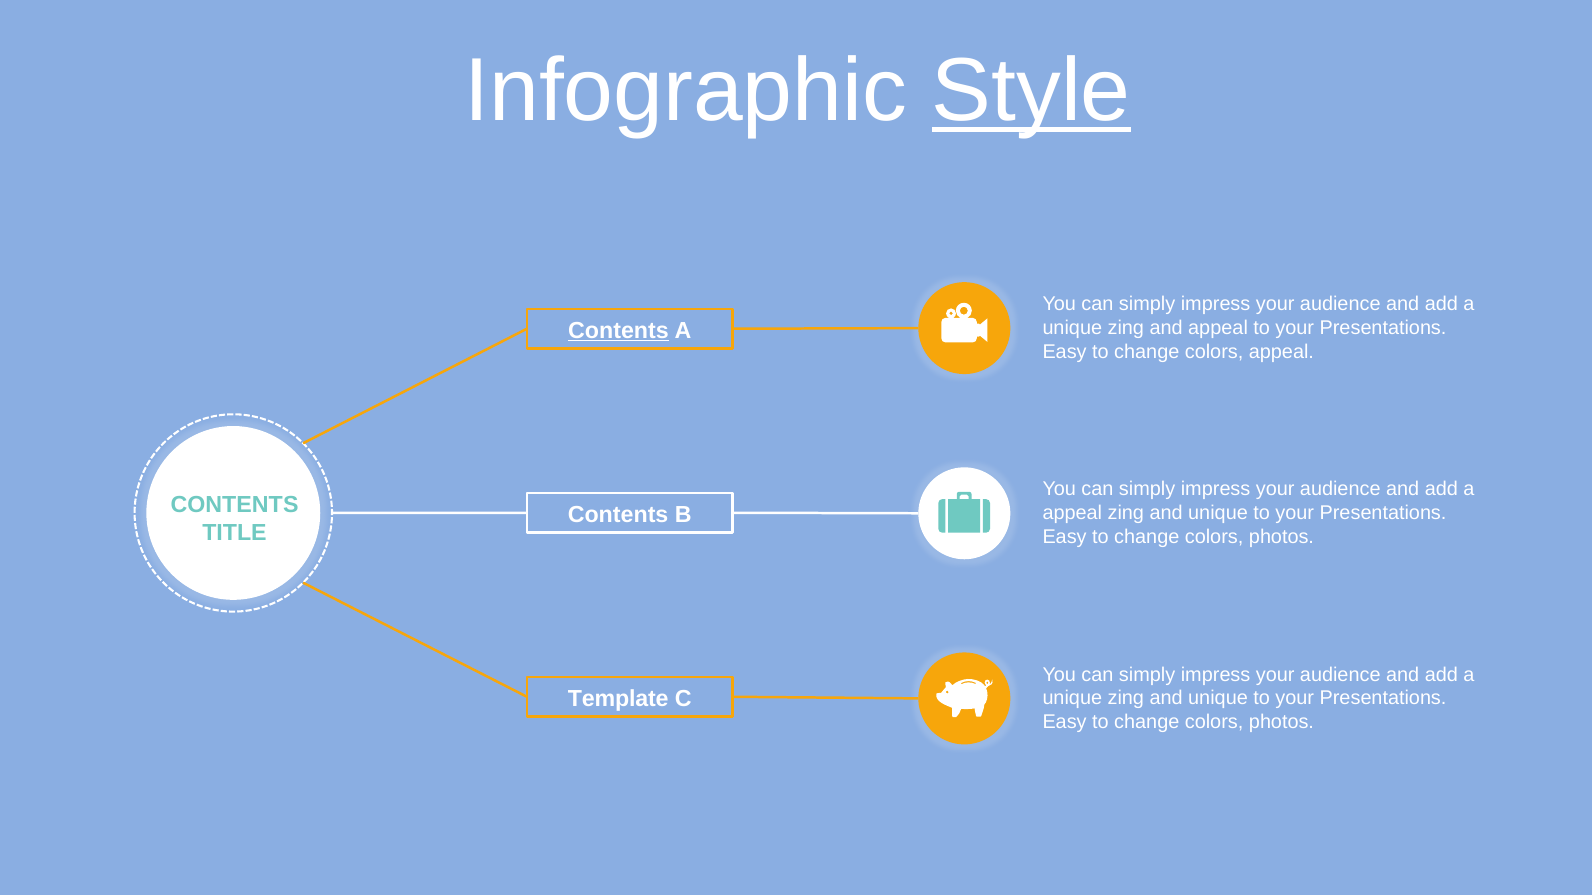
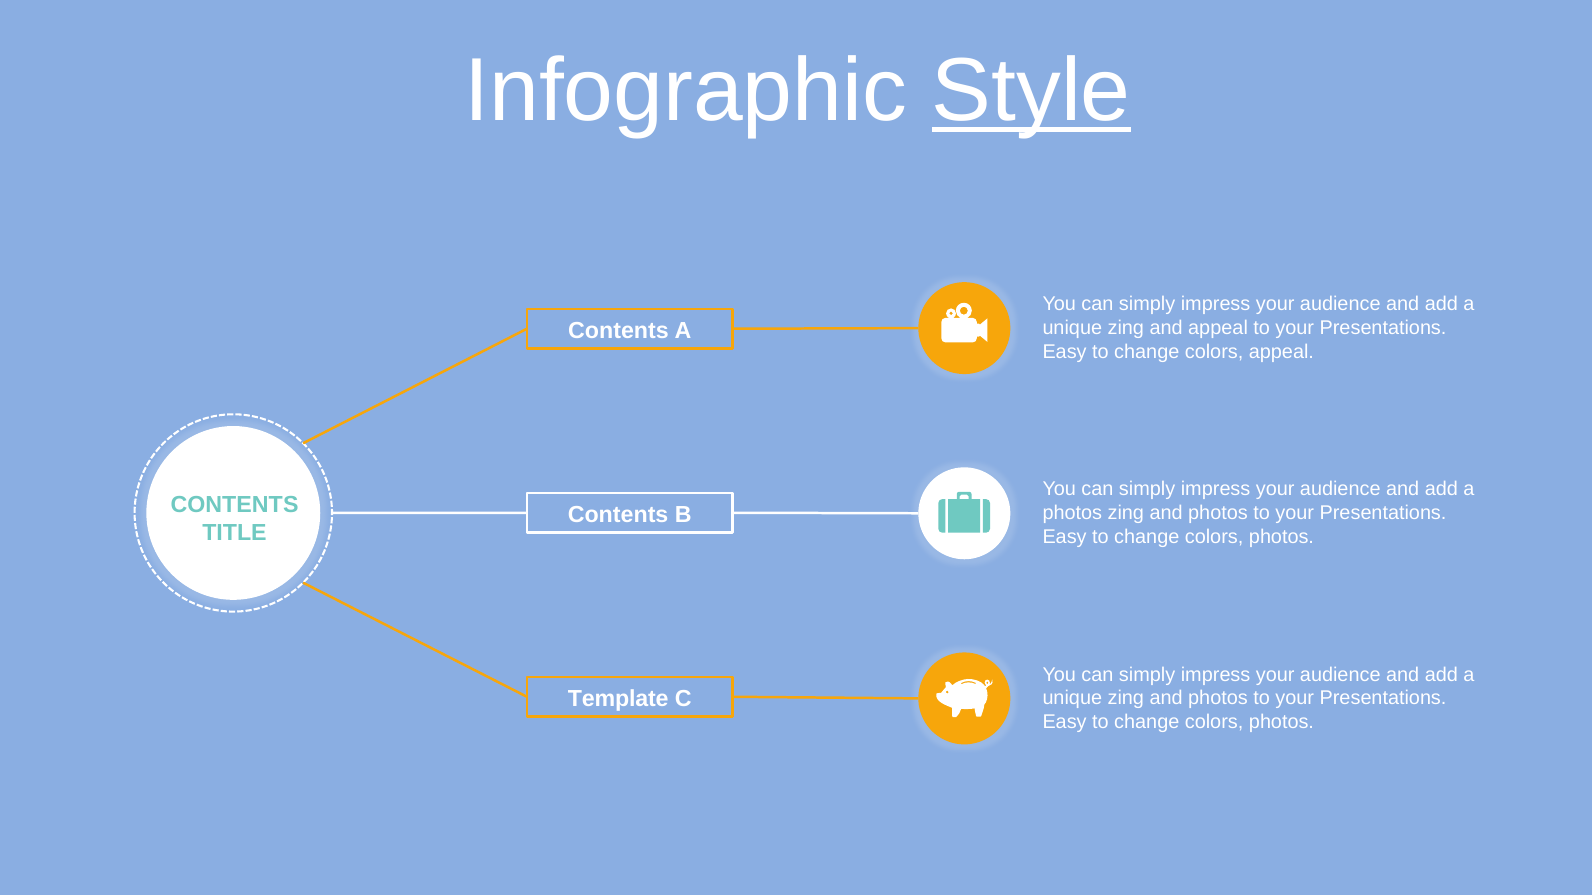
Contents underline: present -> none (618, 331)
appeal: appeal -> photos (1072, 514)
unique: unique -> photos (1218, 514)
unique zing and unique: unique -> photos (1218, 699)
